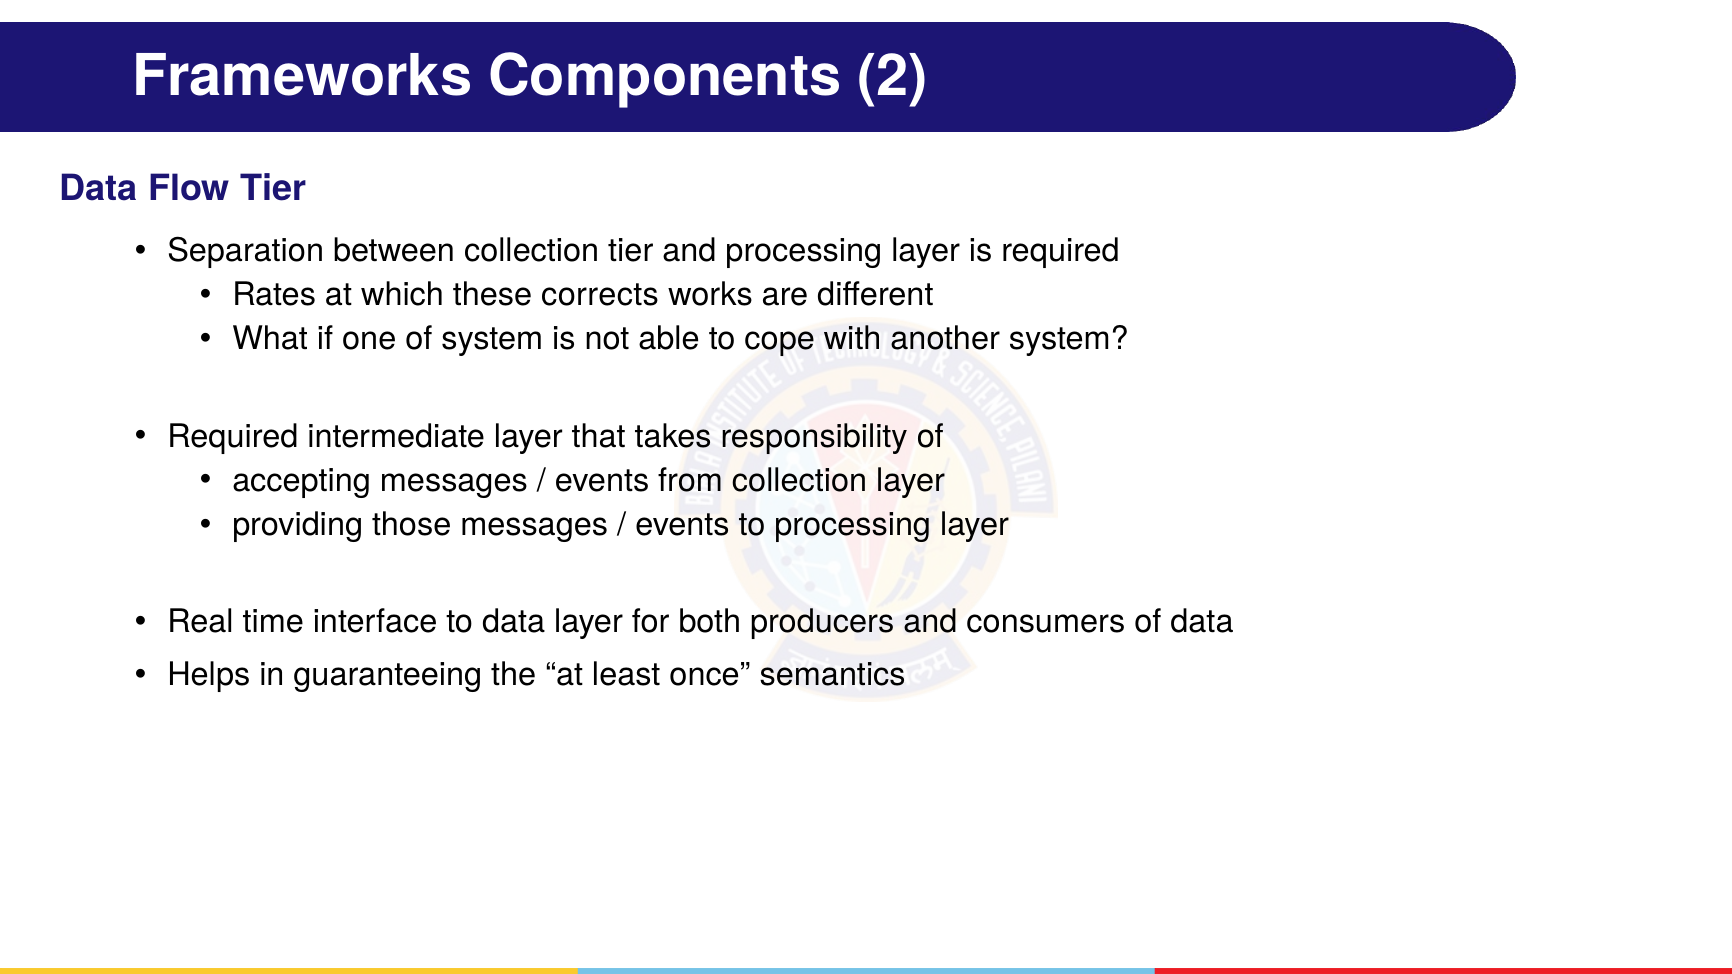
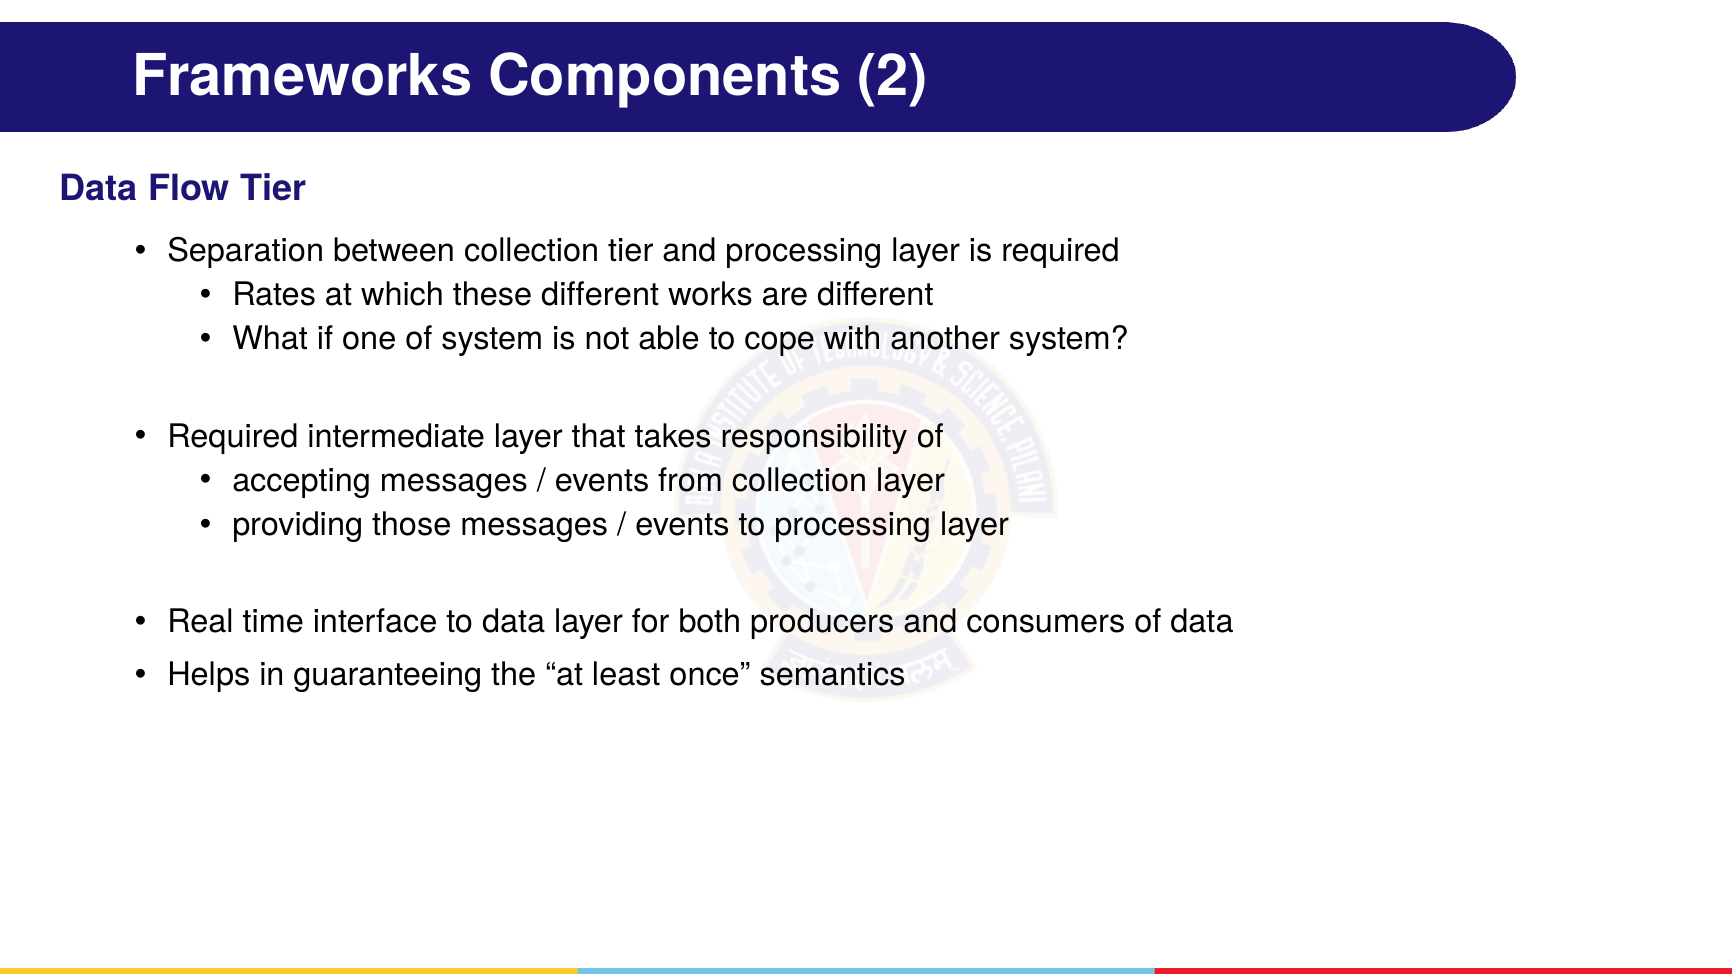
these corrects: corrects -> different (600, 295)
